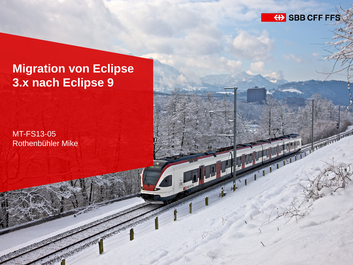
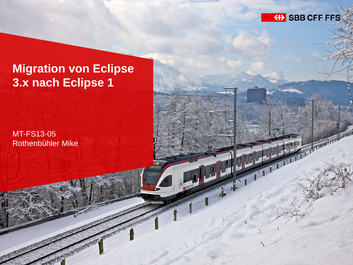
9: 9 -> 1 (110, 83)
